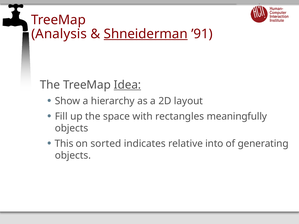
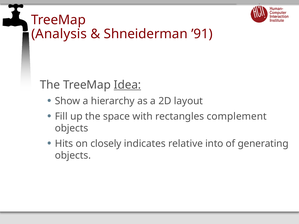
Shneiderman underline: present -> none (146, 34)
meaningfully: meaningfully -> complement (237, 116)
This: This -> Hits (64, 144)
sorted: sorted -> closely (106, 144)
